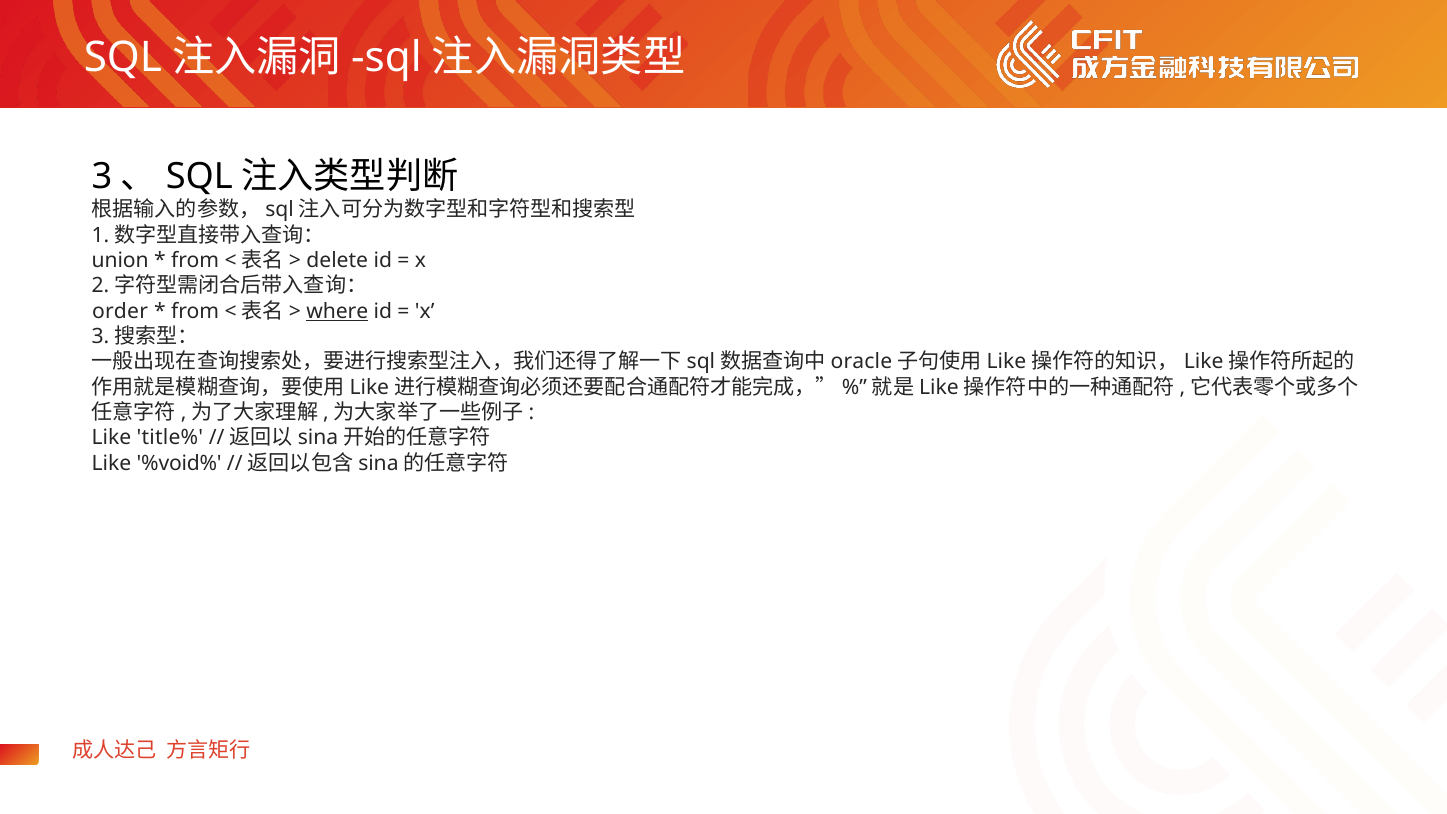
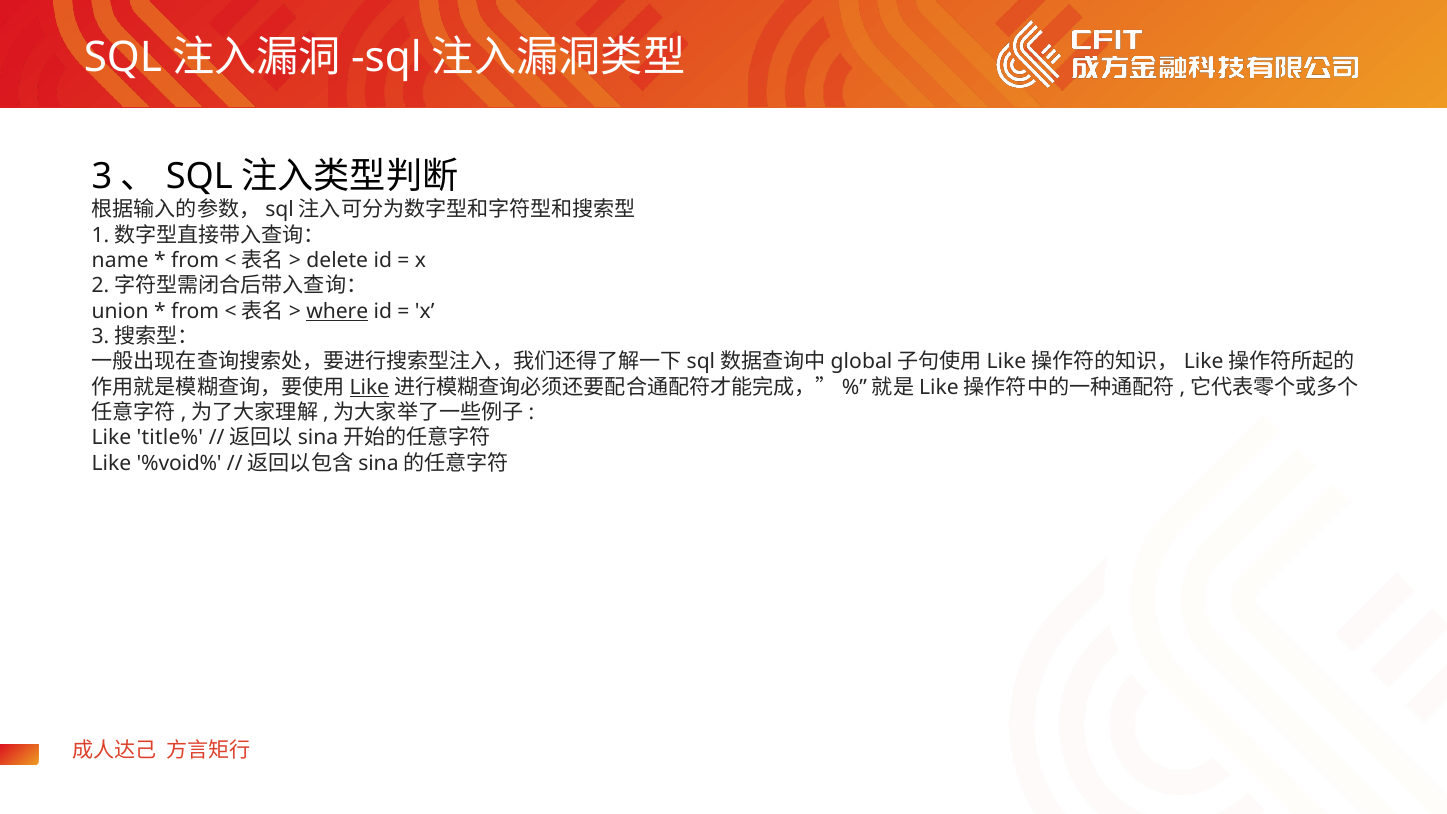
union: union -> name (120, 260)
order: order -> union (120, 311)
oracle: oracle -> global (862, 362)
Like underline: none -> present (369, 387)
